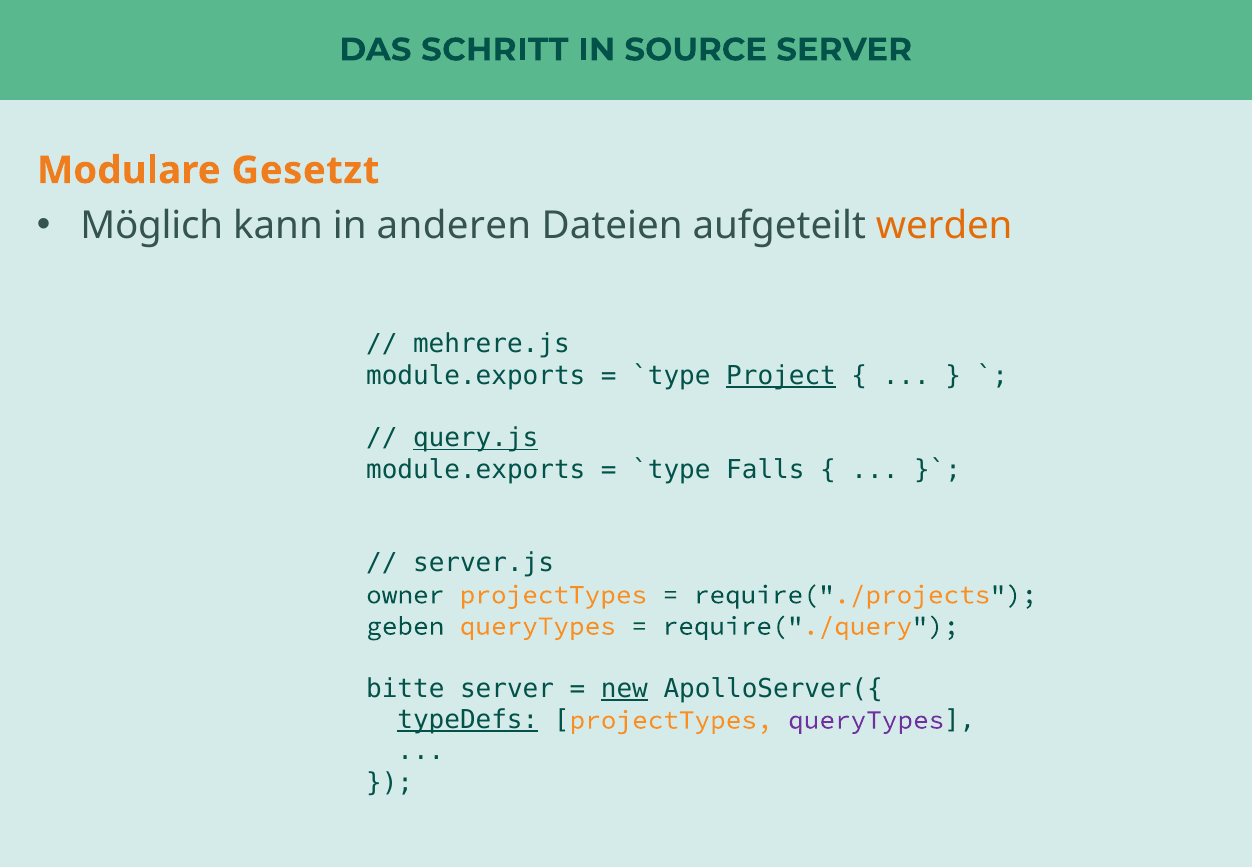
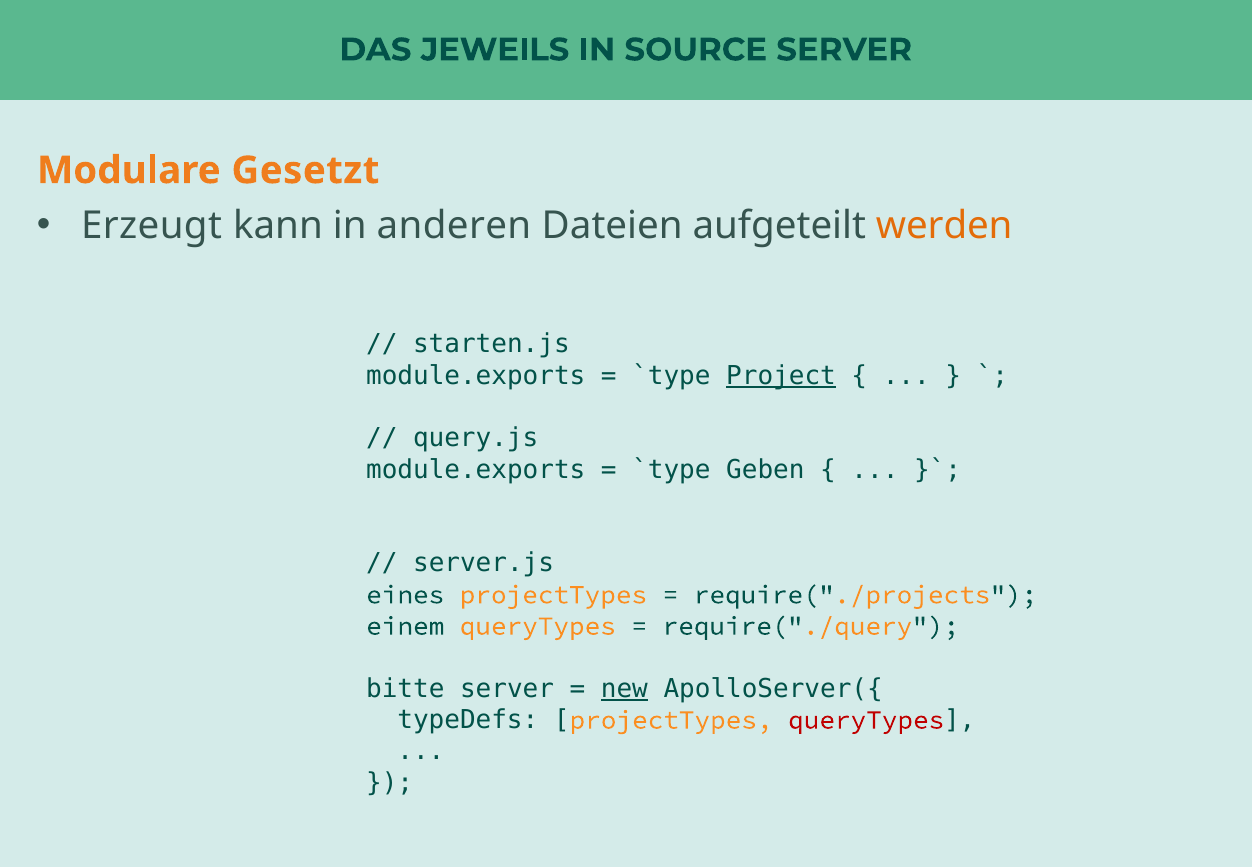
SCHRITT: SCHRITT -> JEWEILS (495, 50)
Möglich: Möglich -> Erzeugt (152, 226)
mehrere.js: mehrere.js -> starten.js (491, 344)
query.js underline: present -> none (476, 438)
Falls: Falls -> Geben (765, 469)
owner: owner -> eines (405, 595)
geben: geben -> einem (405, 626)
typeDefs underline: present -> none (468, 720)
queryTypes colour: purple -> red (866, 720)
